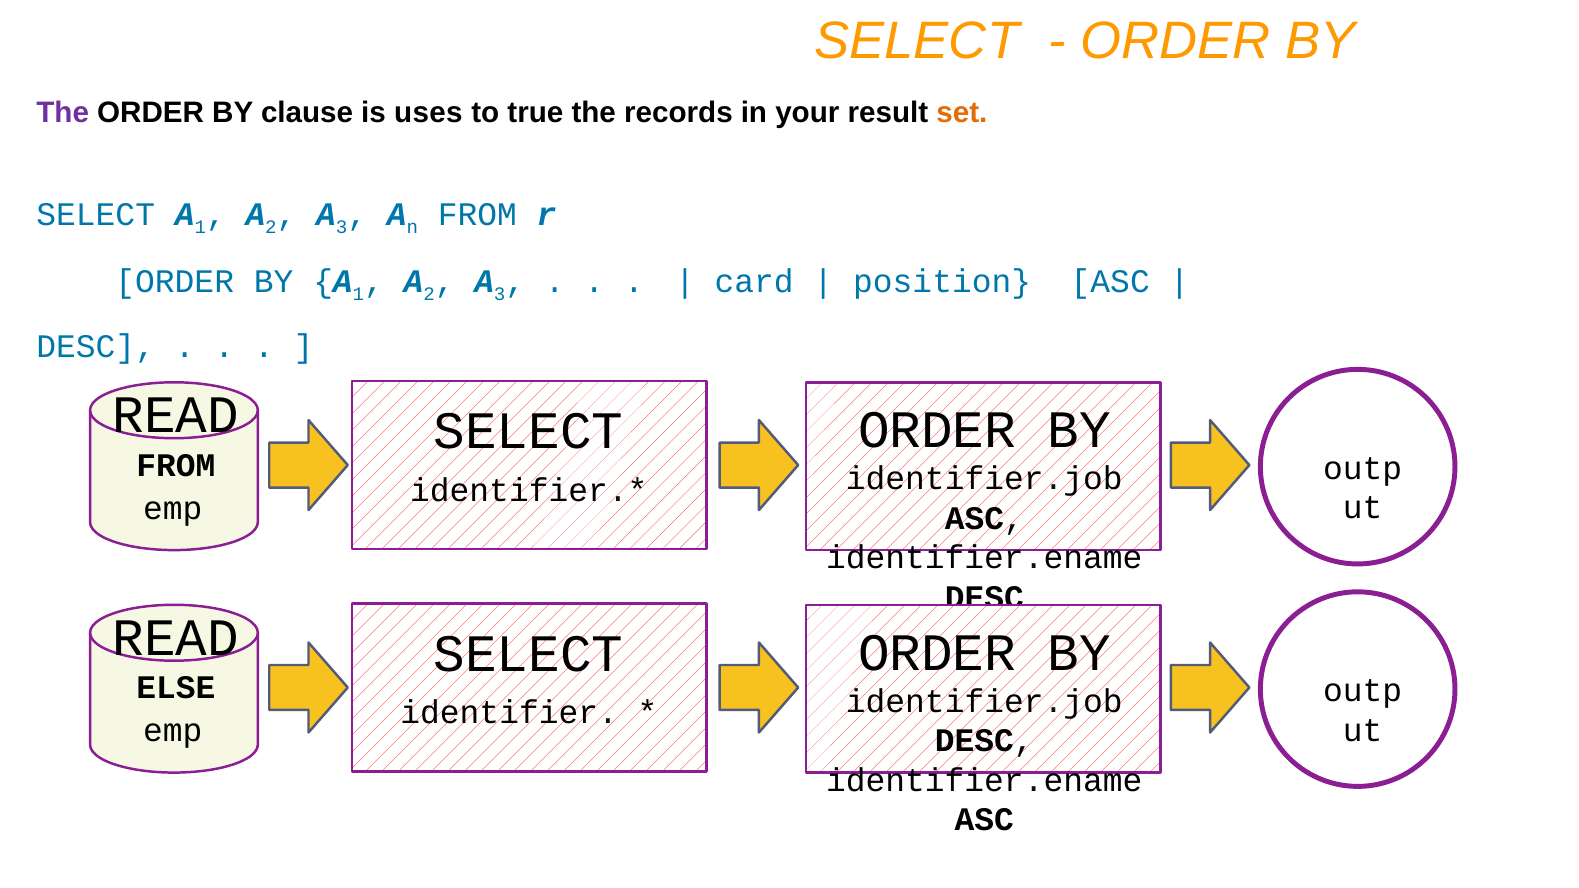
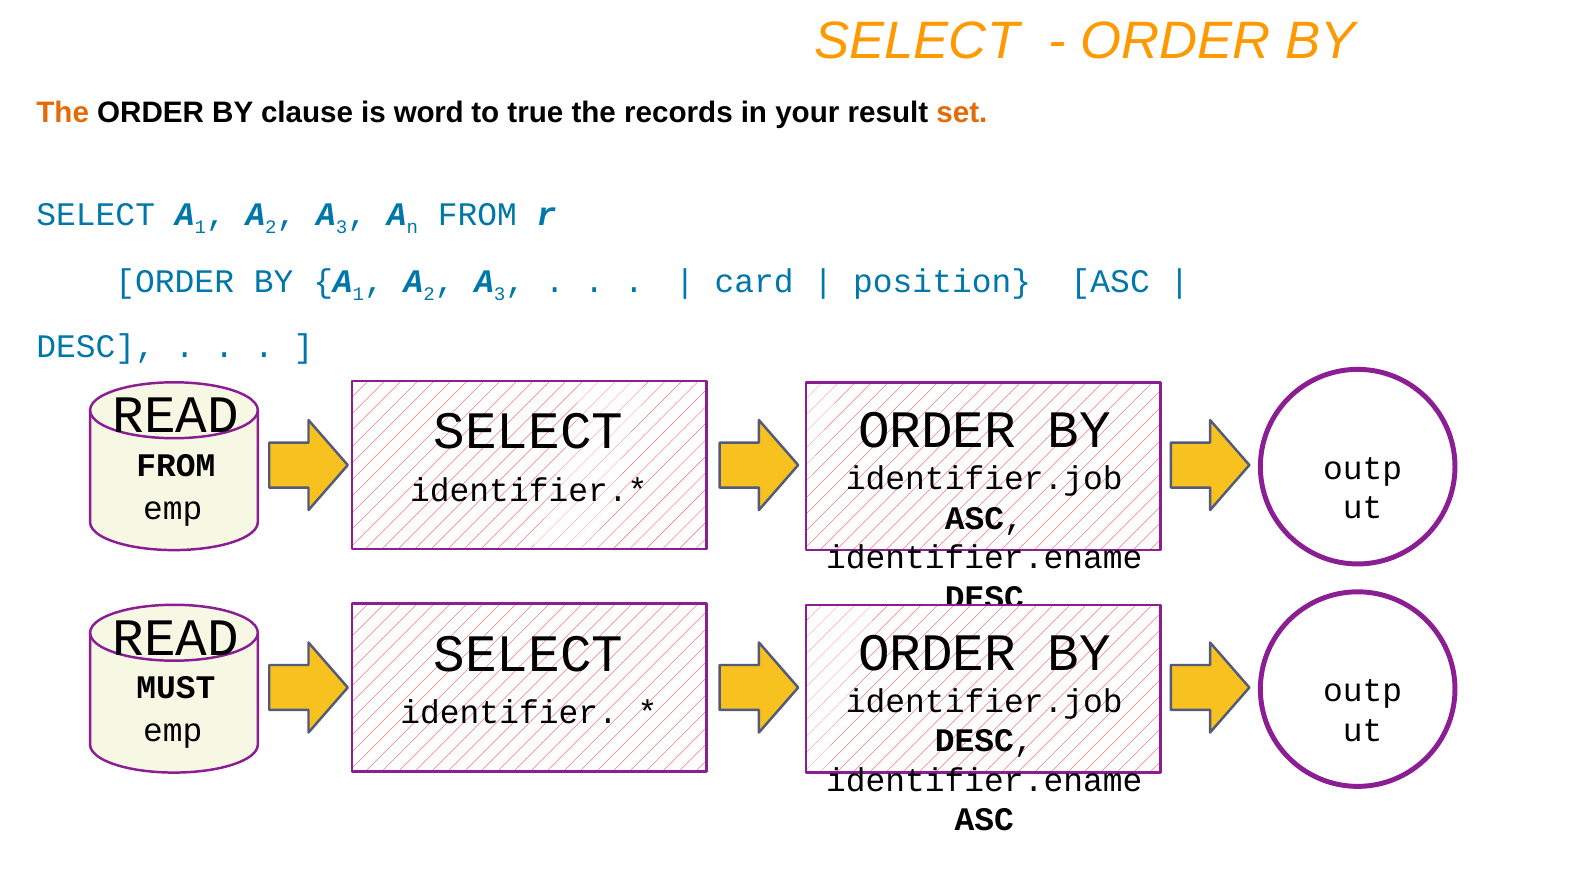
The colour: purple -> orange (63, 113)
uses: uses -> word (429, 113)
ELSE: ELSE -> MUST (176, 688)
